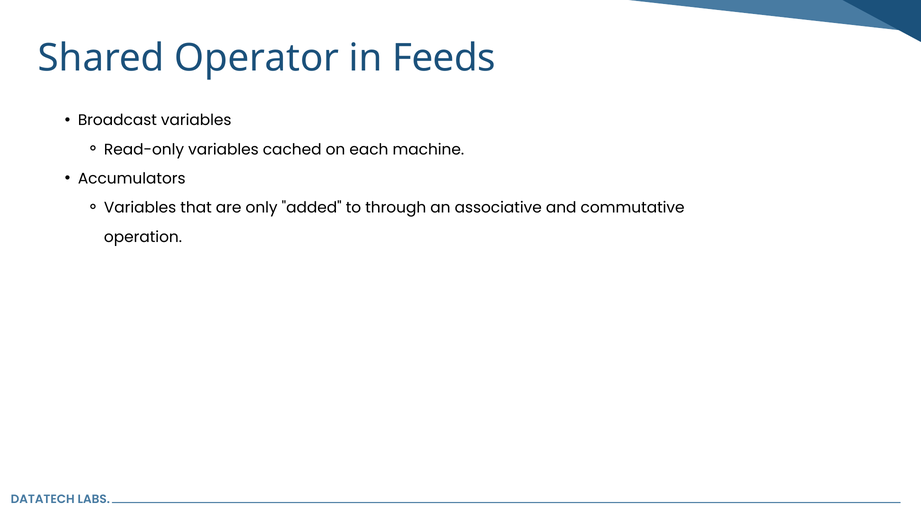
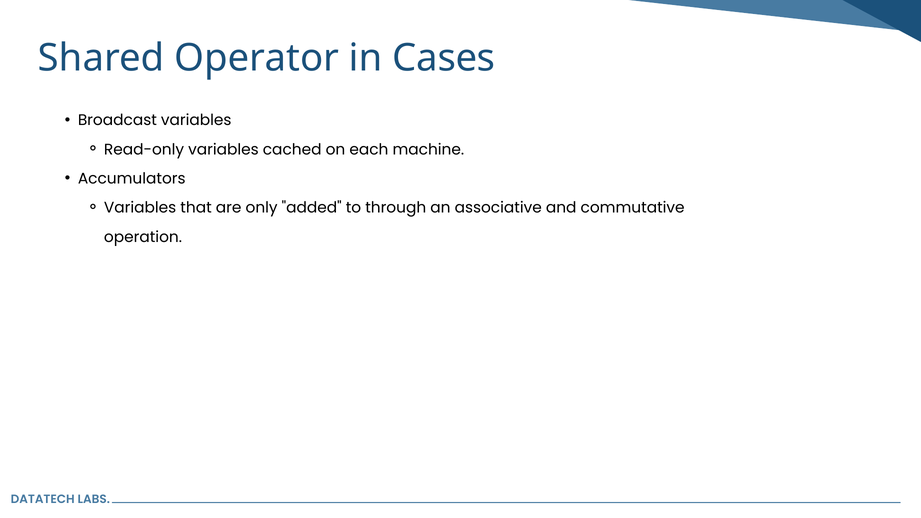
Feeds: Feeds -> Cases (444, 58)
